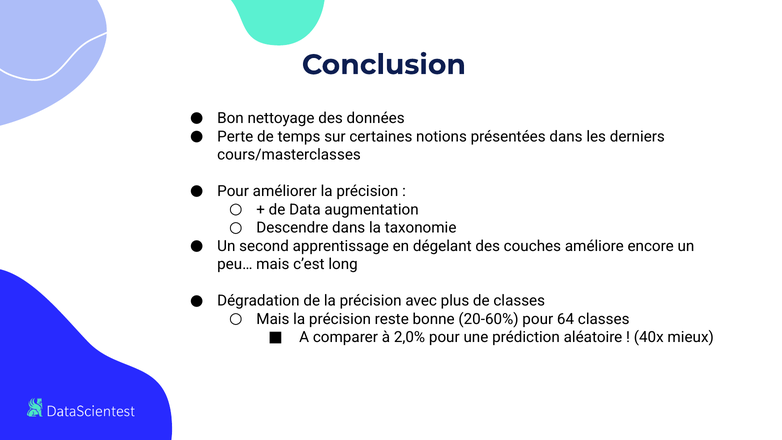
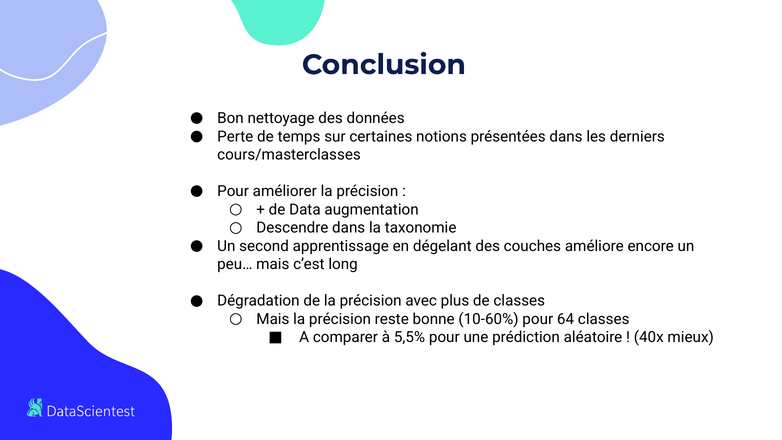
20-60%: 20-60% -> 10-60% (489, 319)
2,0%: 2,0% -> 5,5% (409, 337)
